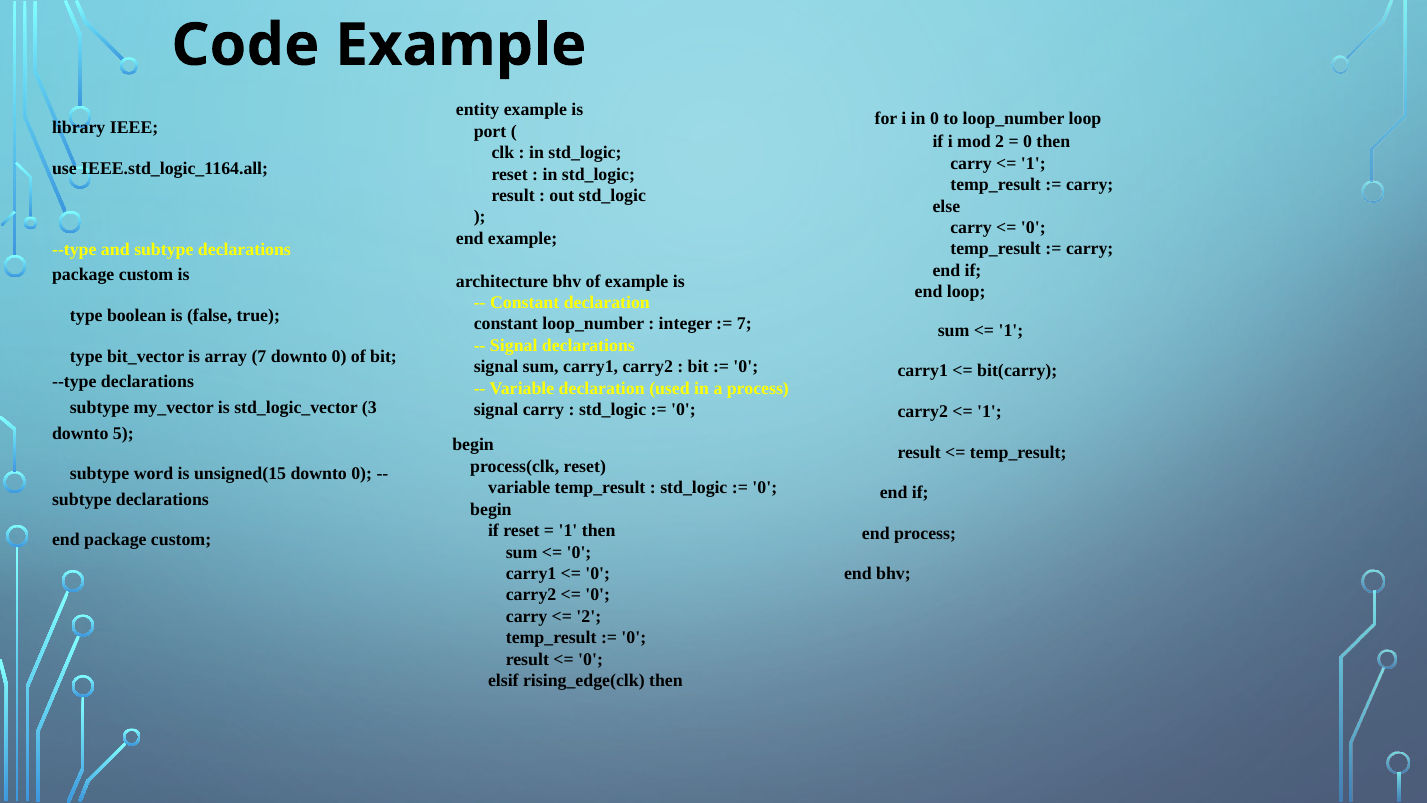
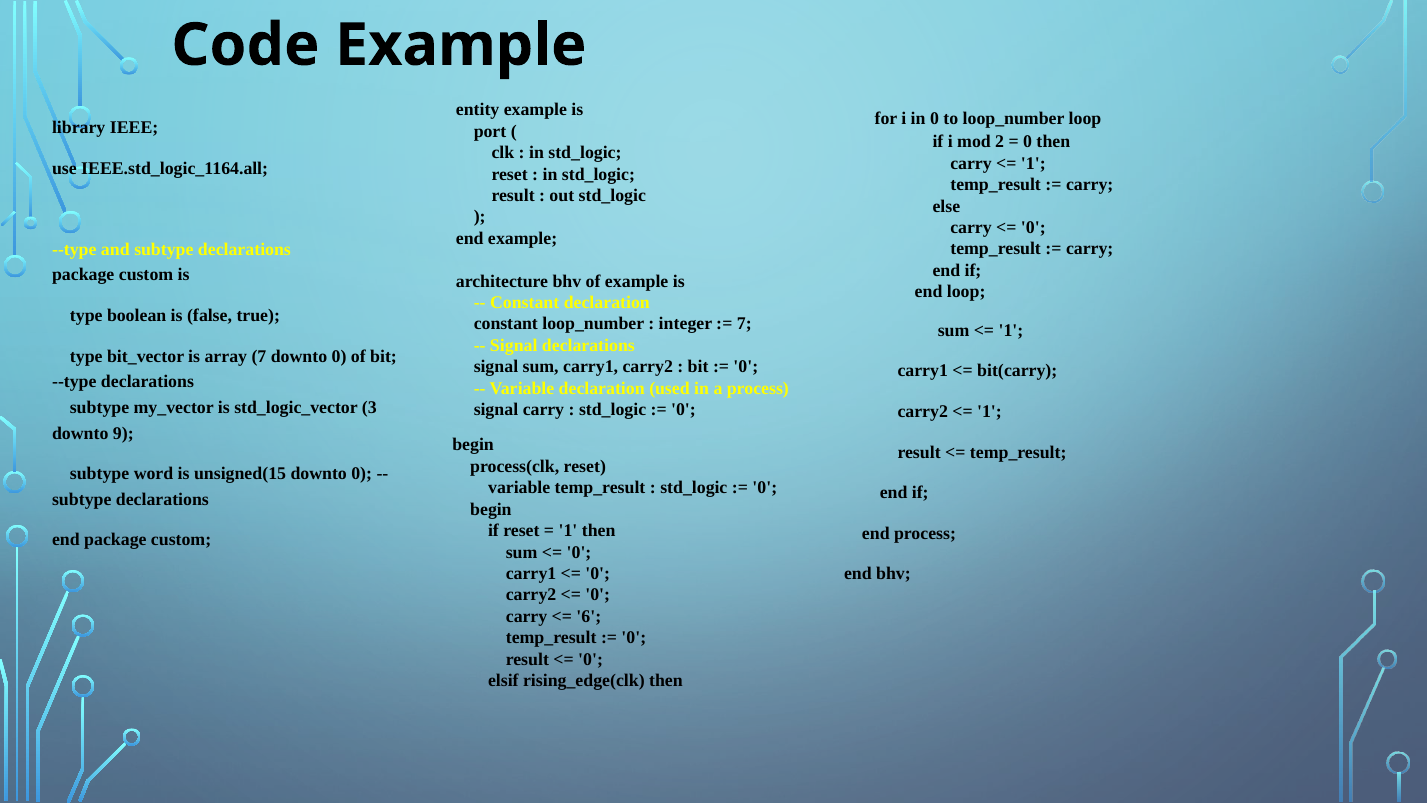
5: 5 -> 9 (123, 433)
2: 2 -> 6 (589, 616)
